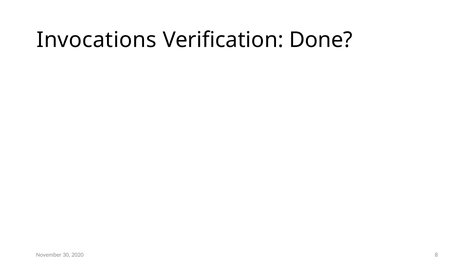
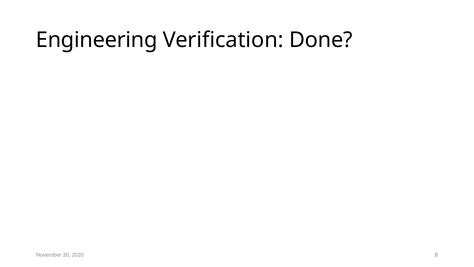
Invocations: Invocations -> Engineering (97, 40)
